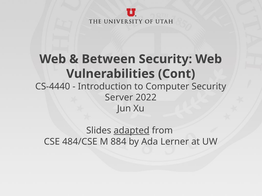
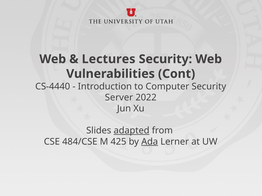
Between: Between -> Lectures (109, 59)
884: 884 -> 425 (118, 142)
Ada underline: none -> present (150, 142)
